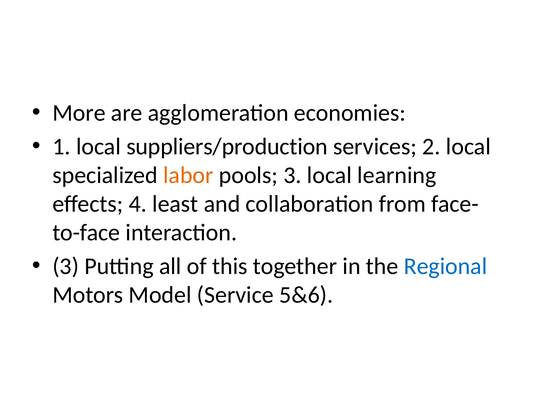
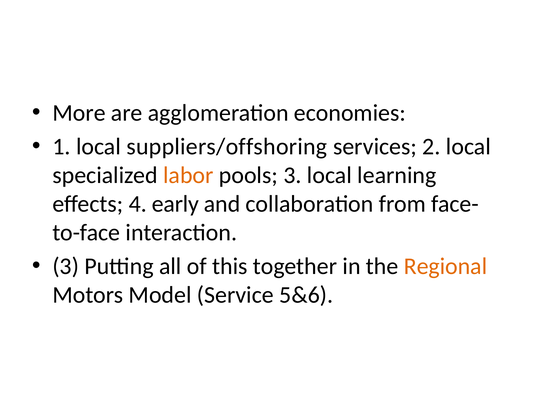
suppliers/production: suppliers/production -> suppliers/offshoring (227, 146)
least: least -> early (175, 204)
Regional colour: blue -> orange (446, 266)
